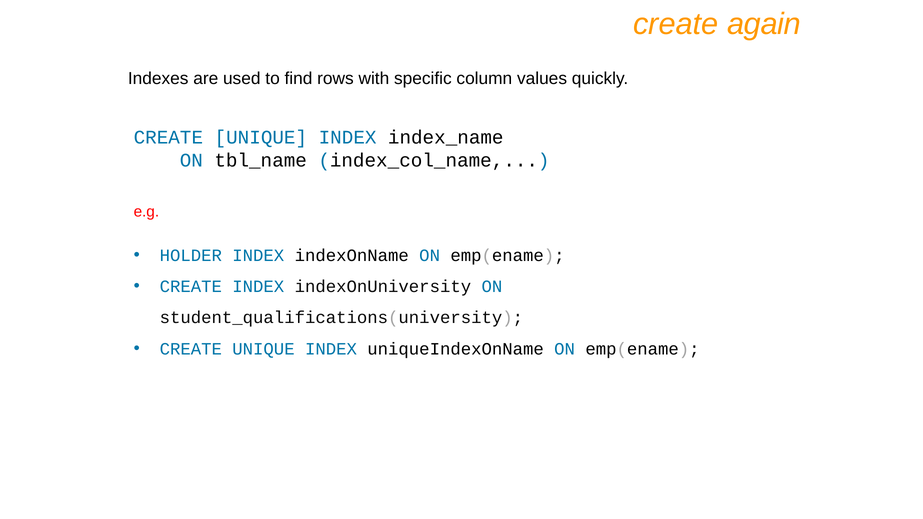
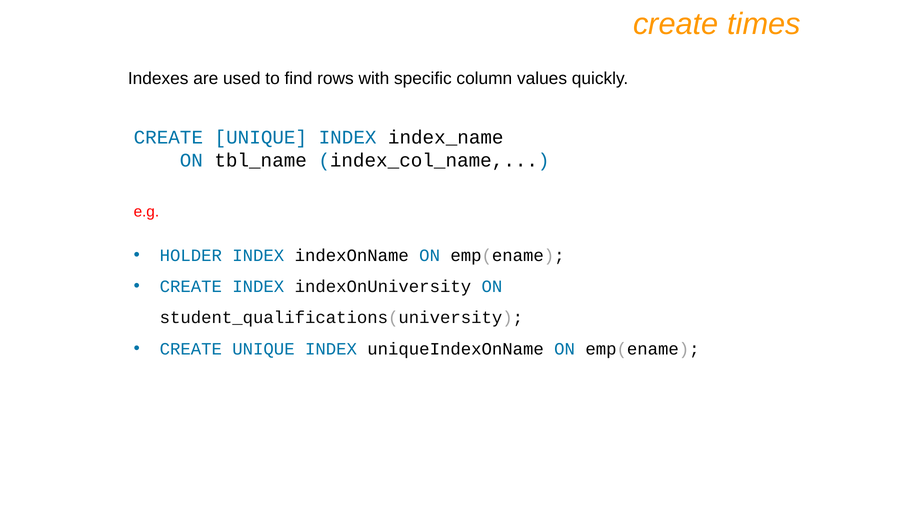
again: again -> times (764, 24)
